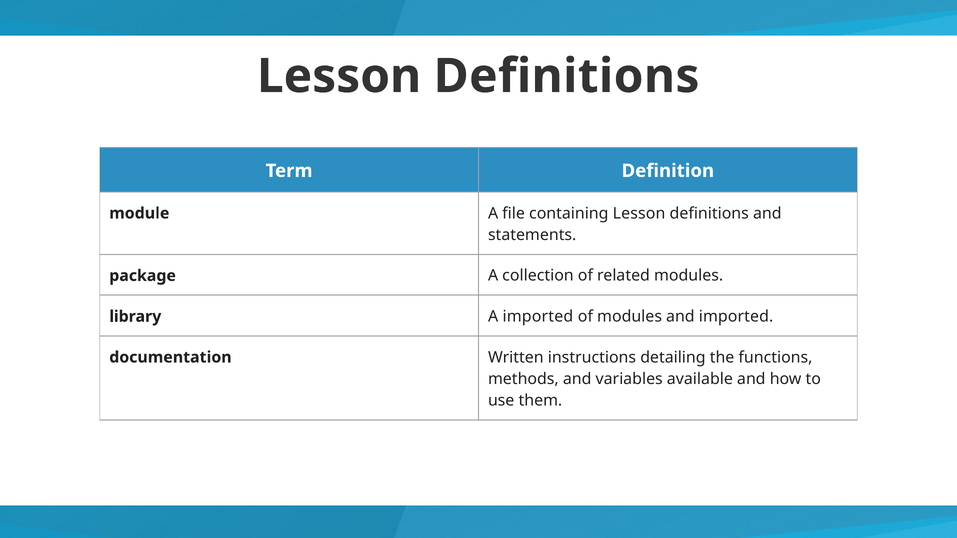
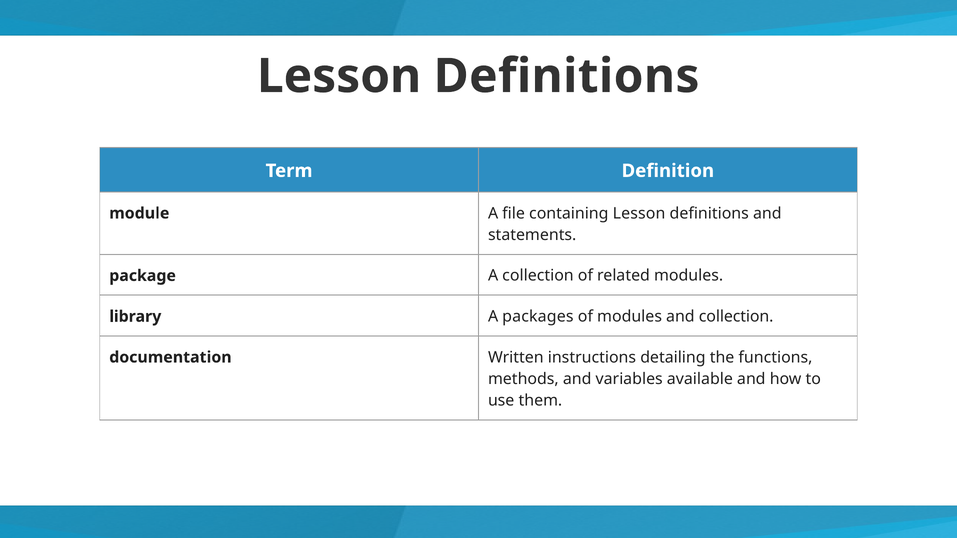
A imported: imported -> packages (538, 317)
and imported: imported -> collection (736, 317)
